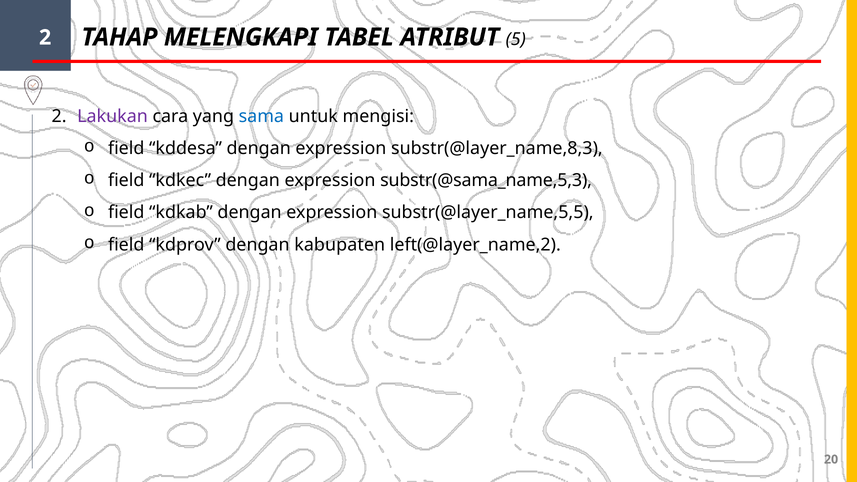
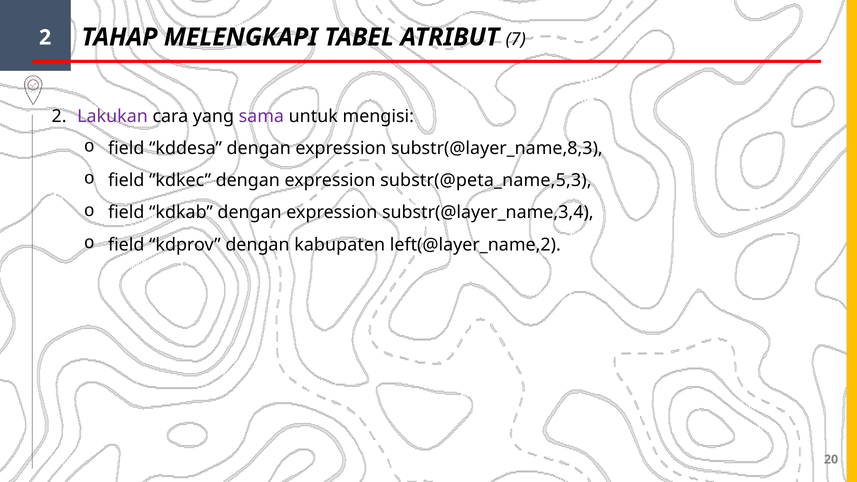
5: 5 -> 7 (516, 40)
sama colour: blue -> purple (261, 116)
substr(@sama_name,5,3: substr(@sama_name,5,3 -> substr(@peta_name,5,3 (486, 180)
substr(@layer_name,5,5: substr(@layer_name,5,5 -> substr(@layer_name,3,4 (488, 213)
